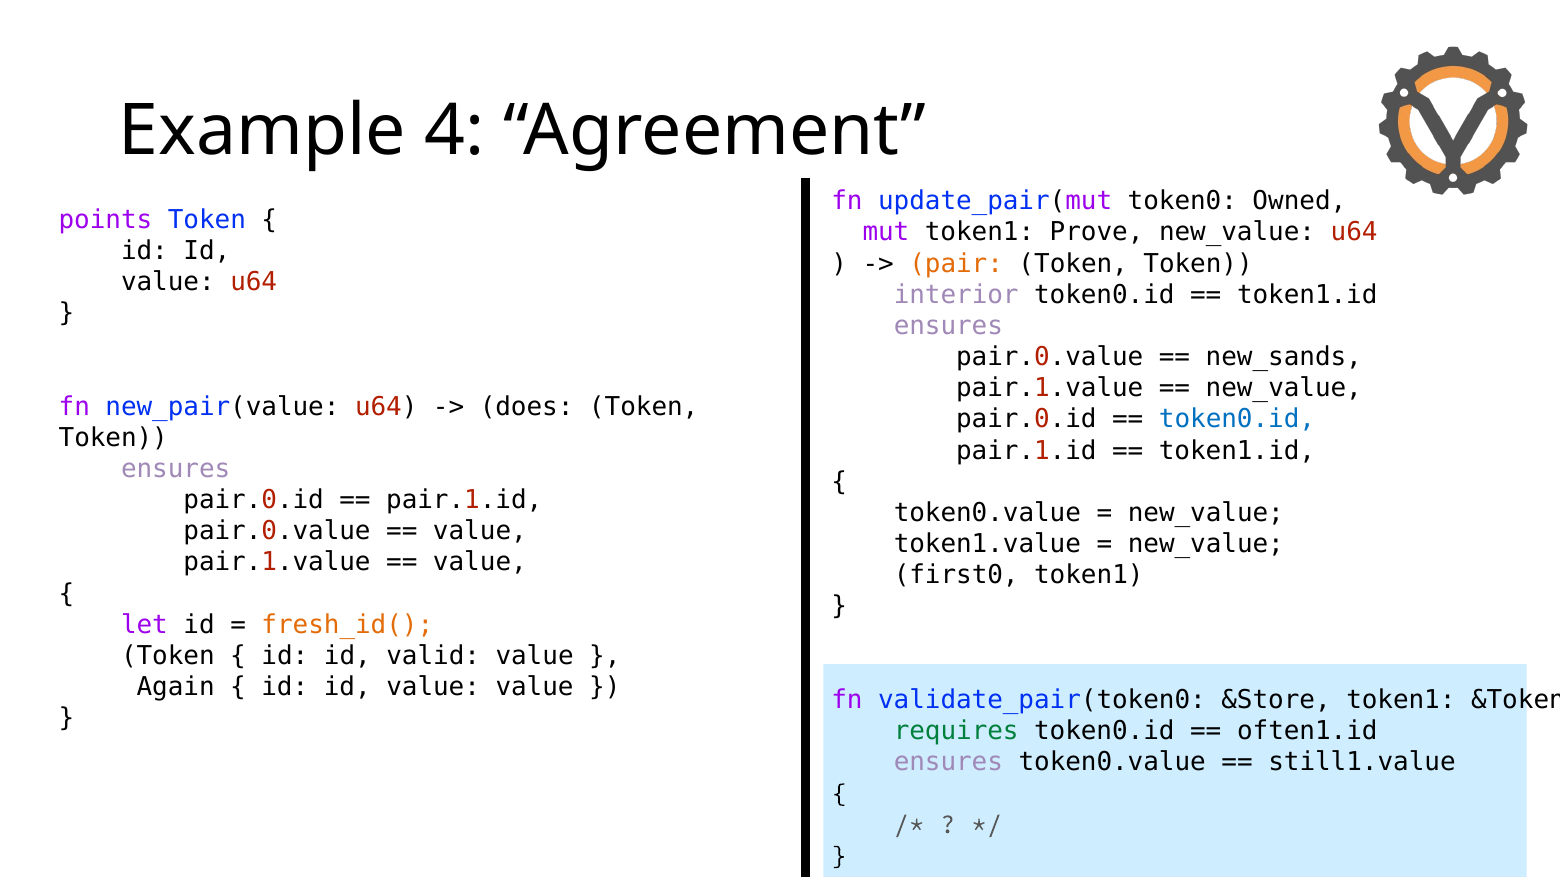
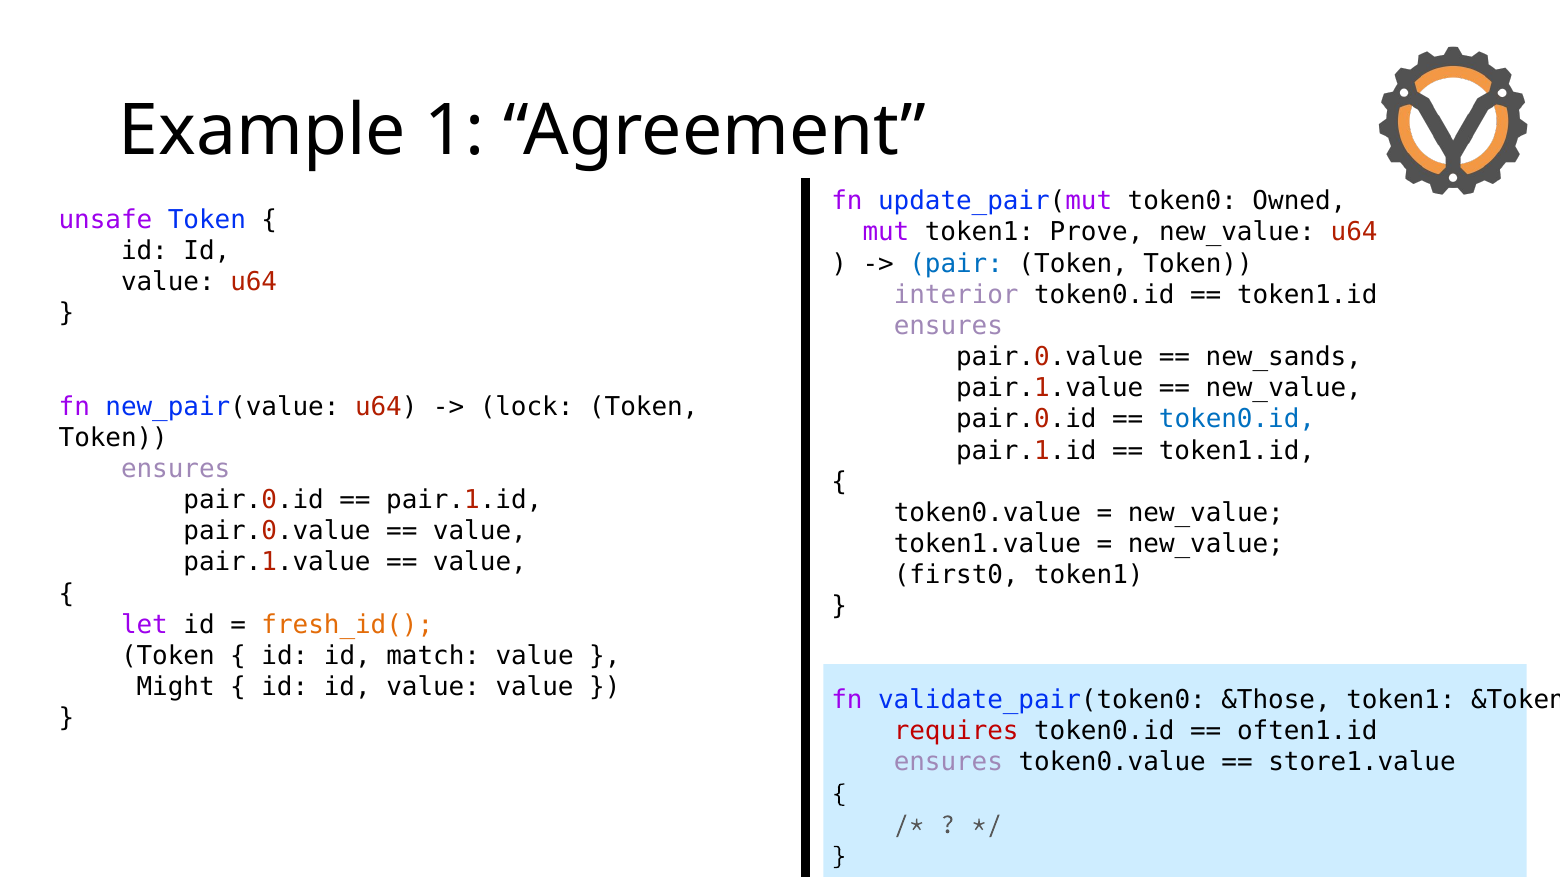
4: 4 -> 1 (455, 131)
points: points -> unsafe (105, 220)
pair colour: orange -> blue (956, 264)
does: does -> lock (527, 407)
valid: valid -> match (433, 656)
Again: Again -> Might (176, 687)
&Store: &Store -> &Those (1276, 700)
requires colour: green -> red (956, 731)
still1.value: still1.value -> store1.value (1362, 763)
